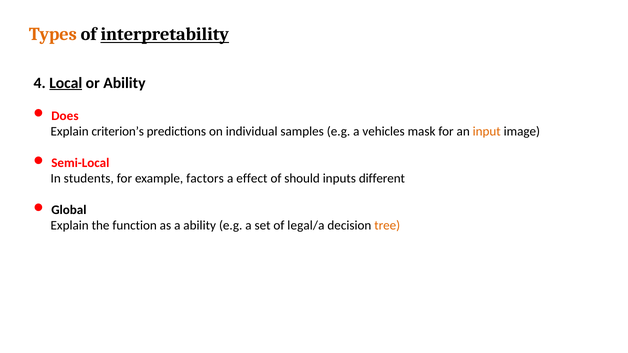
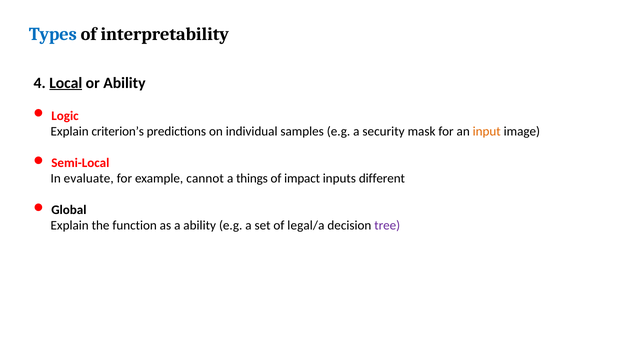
Types colour: orange -> blue (53, 34)
interpretability underline: present -> none (165, 34)
Does: Does -> Logic (65, 116)
vehicles: vehicles -> security (384, 132)
students: students -> evaluate (89, 179)
factors: factors -> cannot (205, 179)
effect: effect -> things (252, 179)
should: should -> impact (302, 179)
tree colour: orange -> purple (387, 226)
